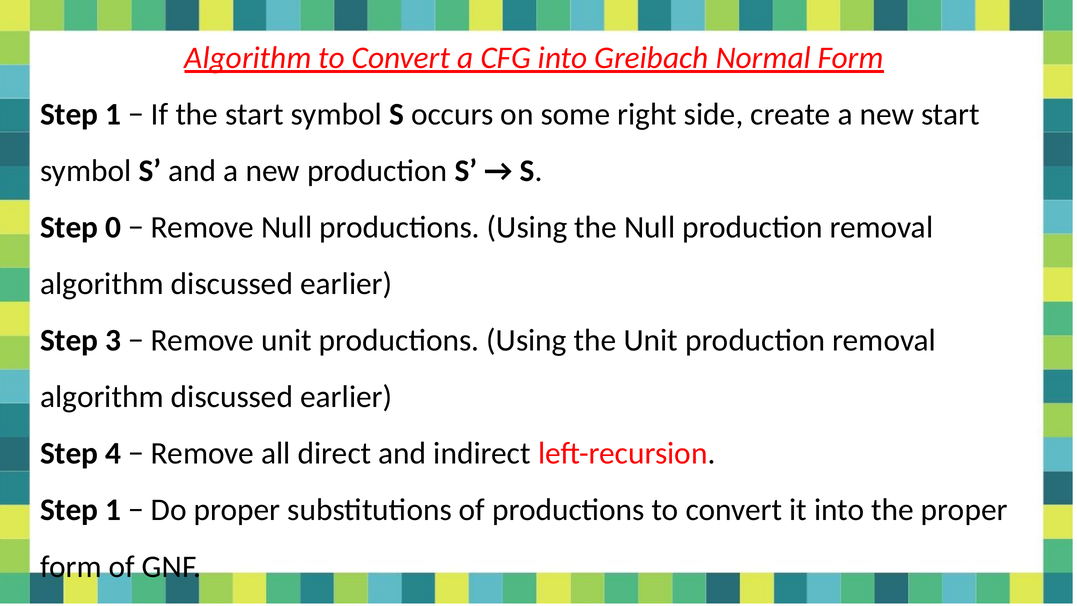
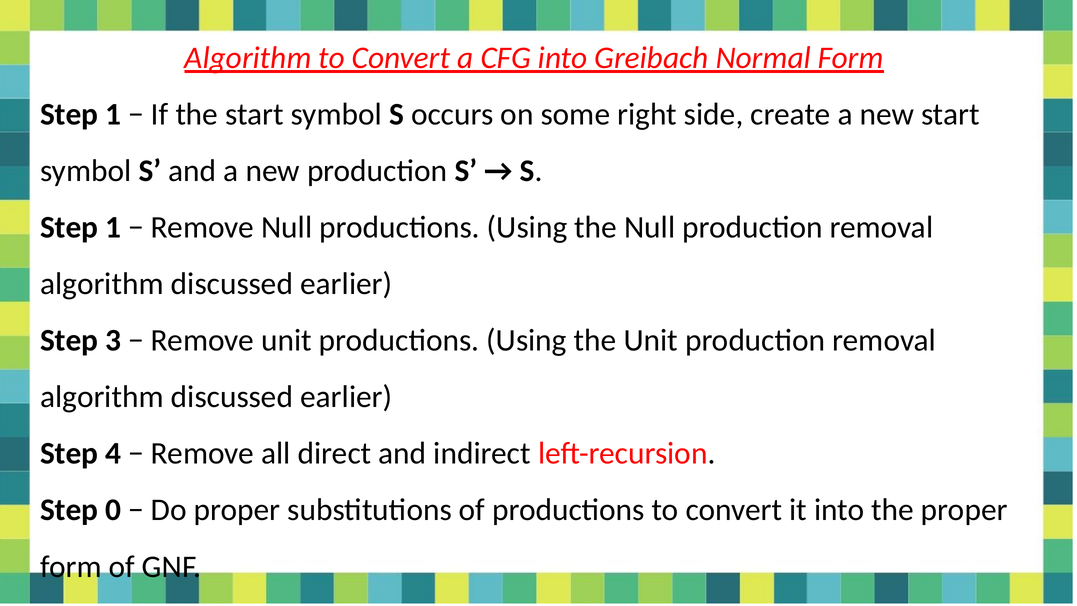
0: 0 -> 1 (113, 227)
1: 1 -> 0 (113, 510)
